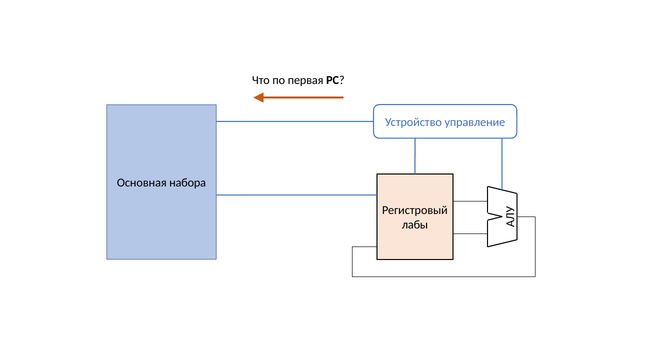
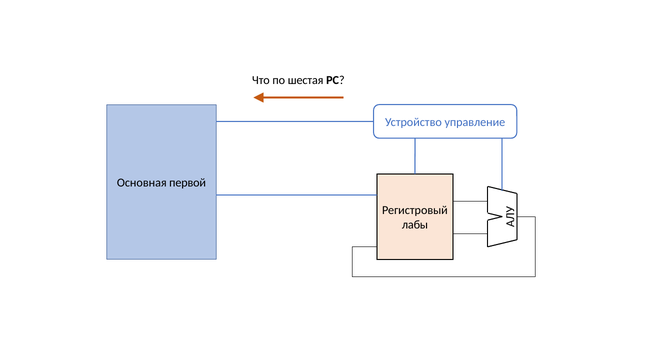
первая: первая -> шестая (306, 80)
набора: набора -> первой (188, 183)
